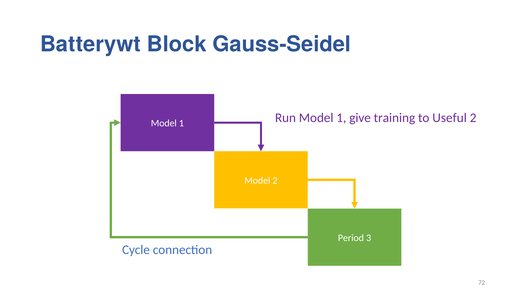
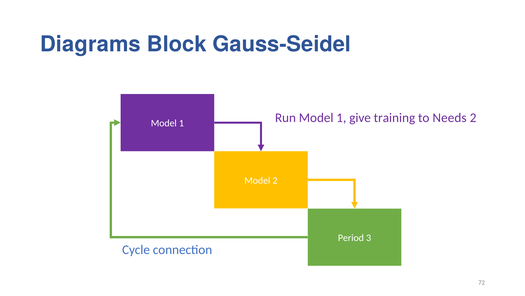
Batterywt: Batterywt -> Diagrams (90, 44)
Useful: Useful -> Needs (450, 117)
